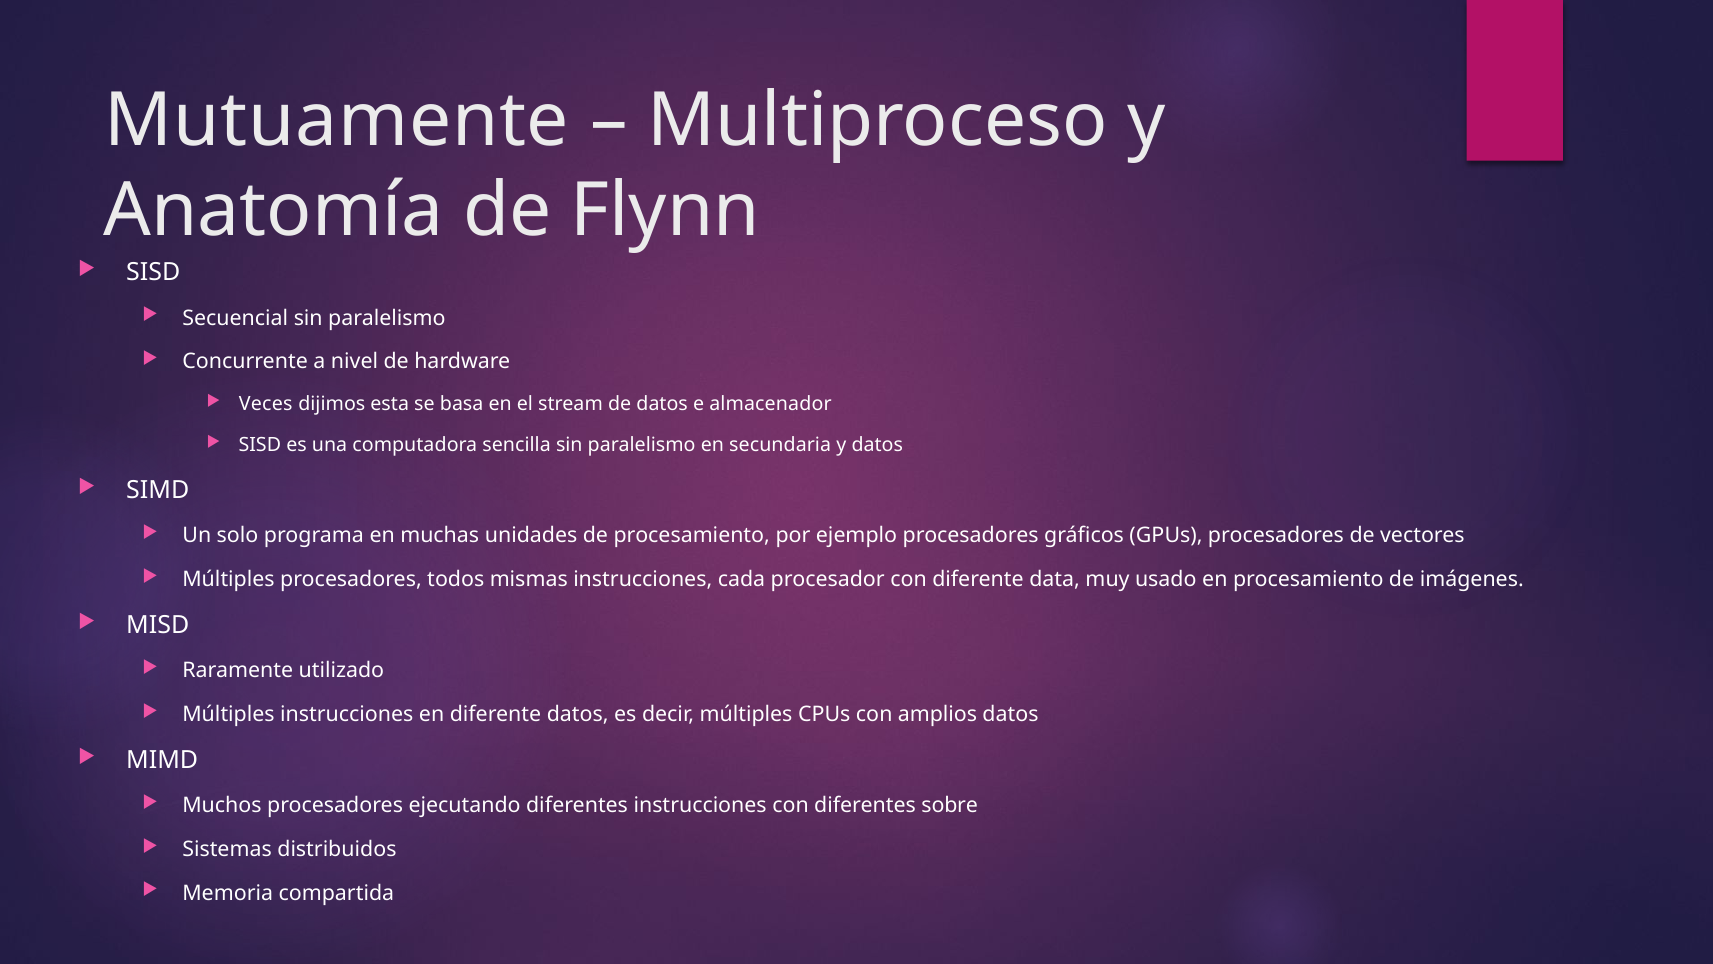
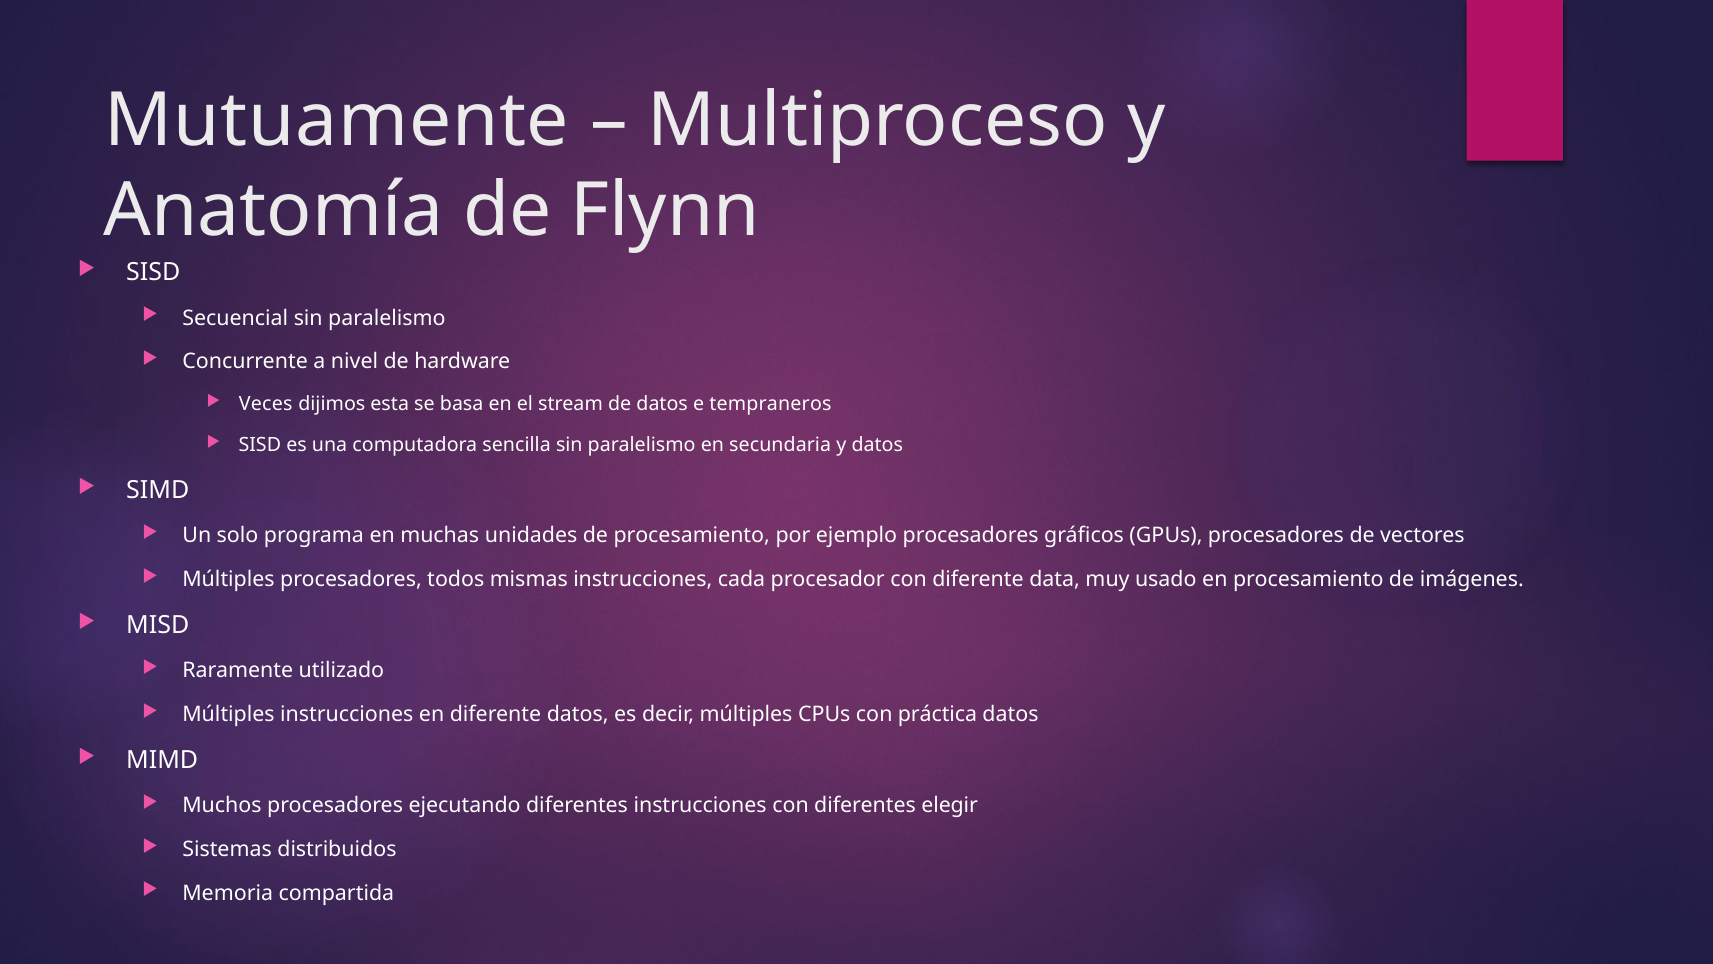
almacenador: almacenador -> tempraneros (770, 404)
amplios: amplios -> práctica (937, 714)
sobre: sobre -> elegir (950, 806)
